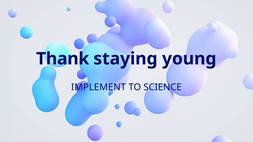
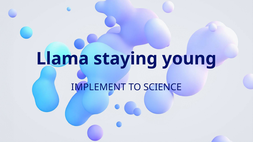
Thank: Thank -> Llama (63, 59)
